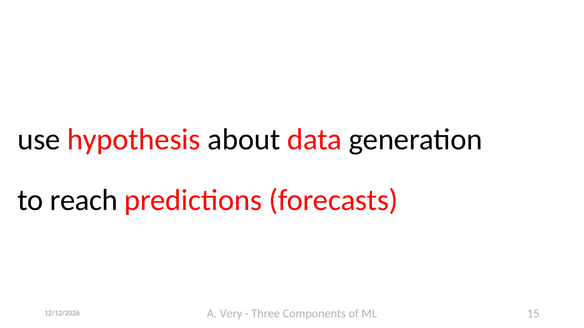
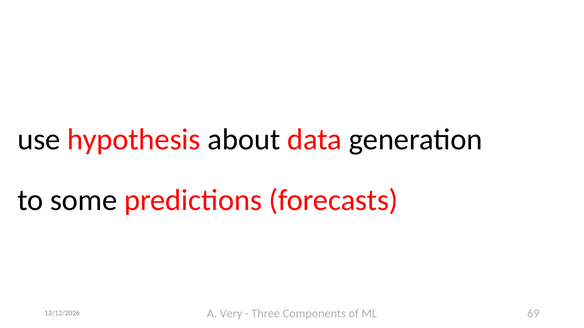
reach: reach -> some (84, 200)
15: 15 -> 69 (533, 314)
